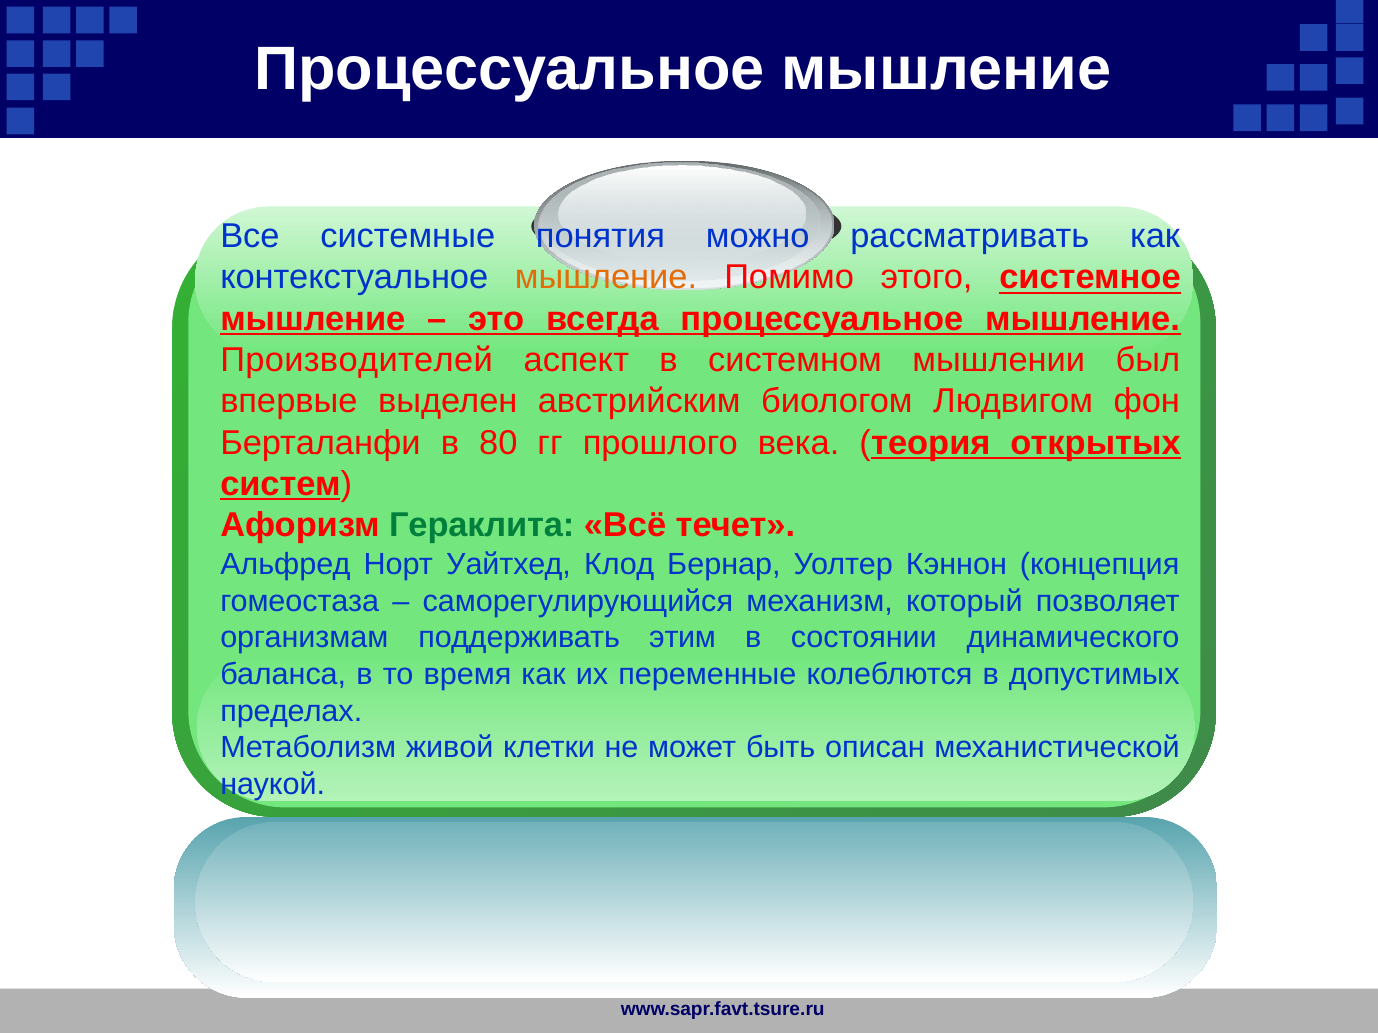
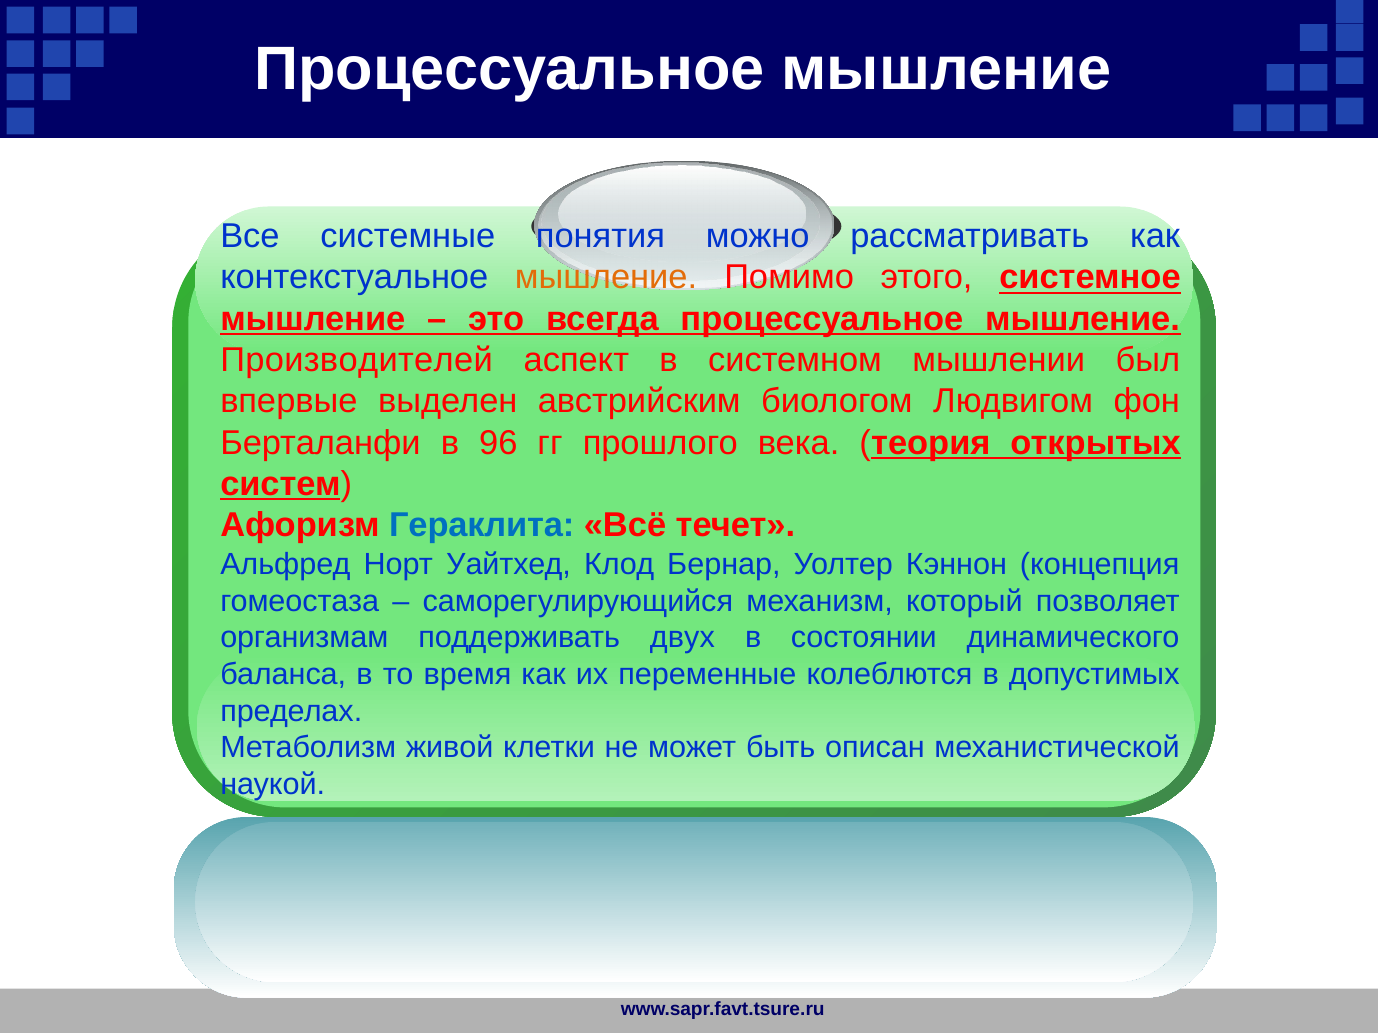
80: 80 -> 96 (498, 443)
Гераклита colour: green -> blue (482, 526)
этим: этим -> двух (682, 638)
